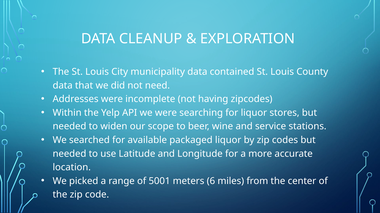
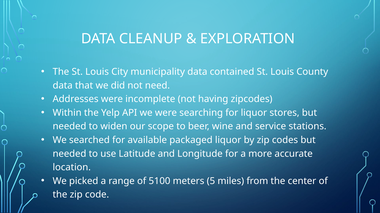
5001: 5001 -> 5100 (159, 182)
6: 6 -> 5 (211, 182)
